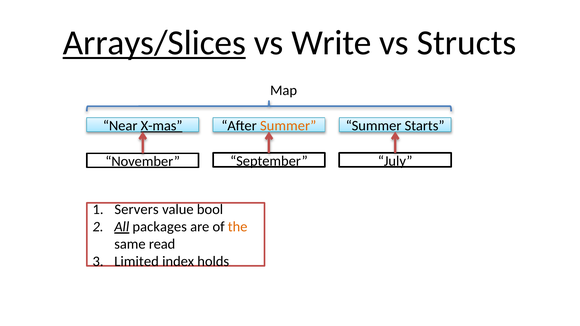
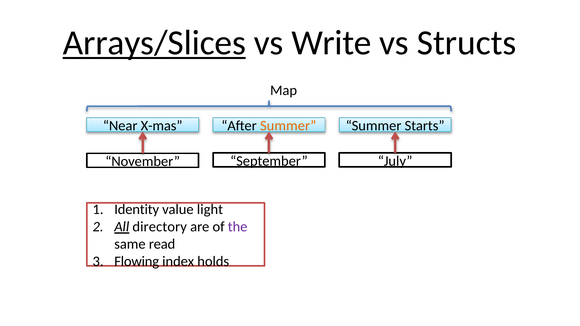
X-mas underline: present -> none (162, 126)
Servers: Servers -> Identity (137, 209)
bool: bool -> light (210, 209)
packages: packages -> directory (160, 227)
the colour: orange -> purple (238, 227)
Limited: Limited -> Flowing (137, 262)
